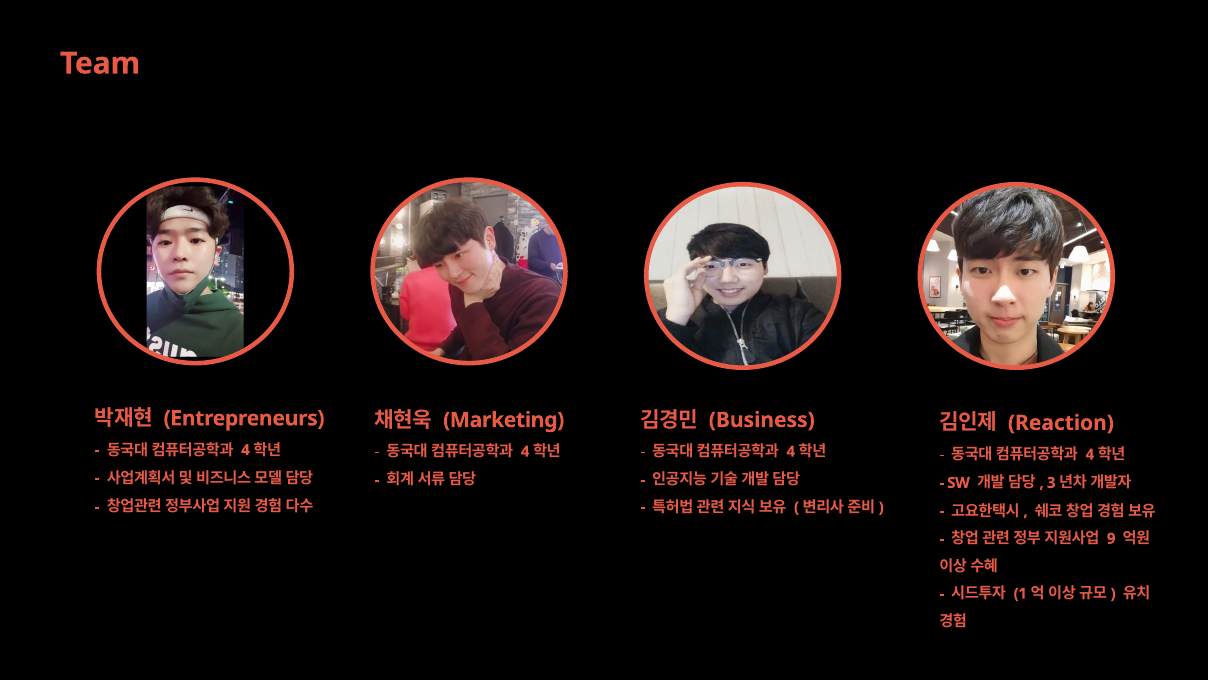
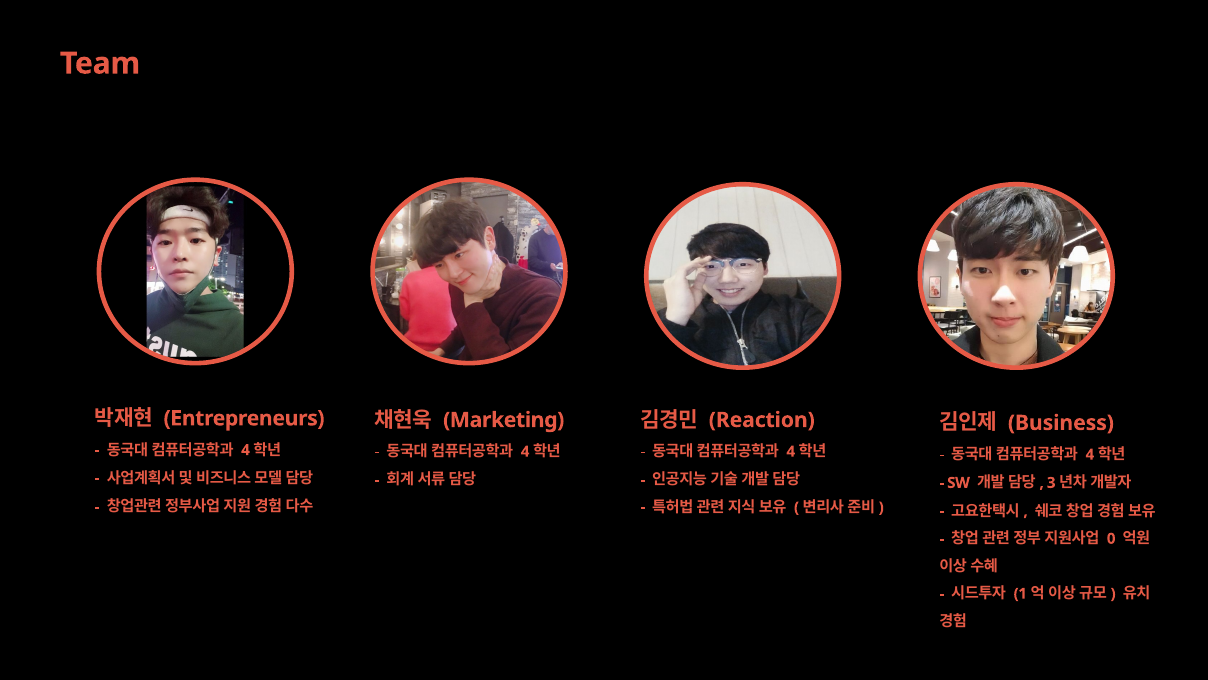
Business: Business -> Reaction (762, 420)
Reaction: Reaction -> Business (1061, 423)
9: 9 -> 0 (1111, 538)
